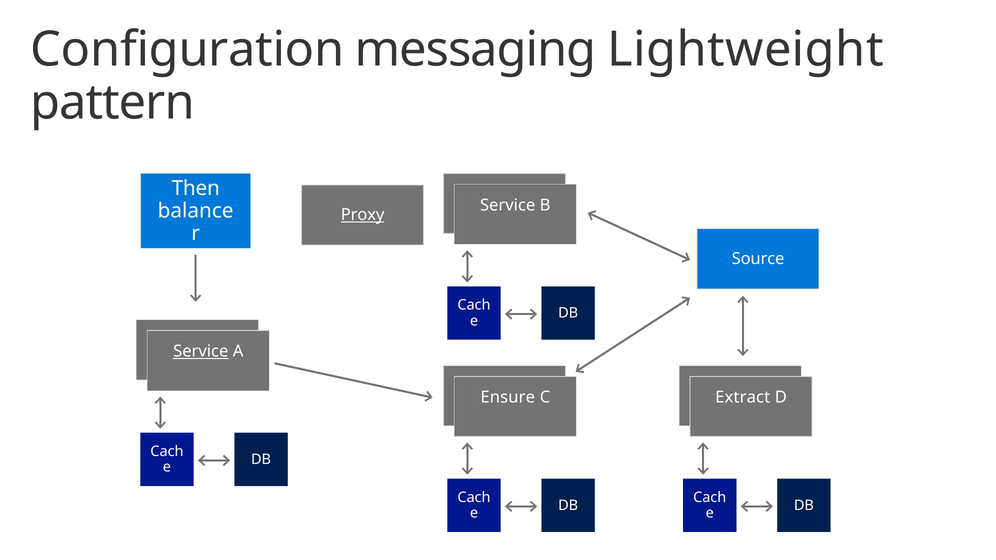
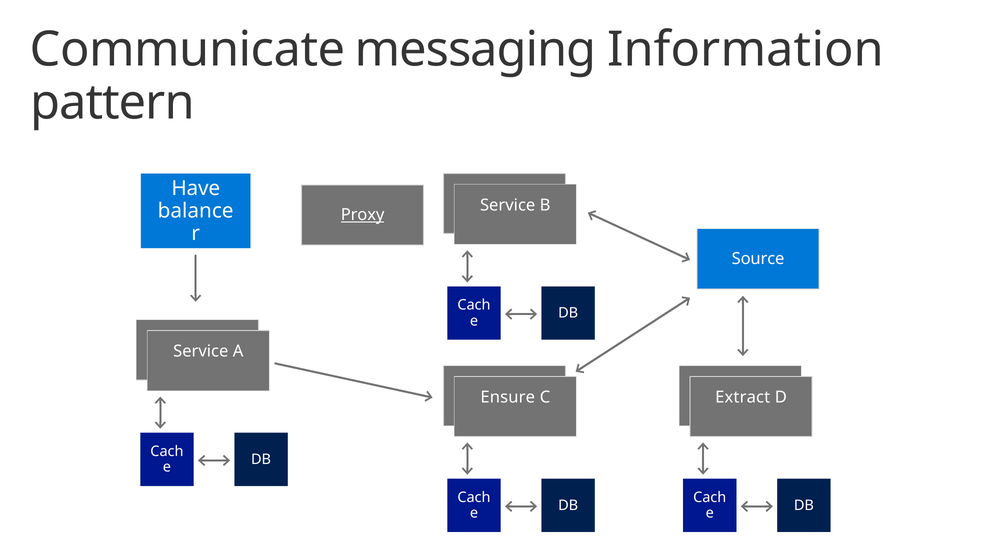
Configuration: Configuration -> Communicate (187, 50)
Lightweight: Lightweight -> Information (746, 50)
Then: Then -> Have (196, 188)
Service underline: present -> none (201, 351)
